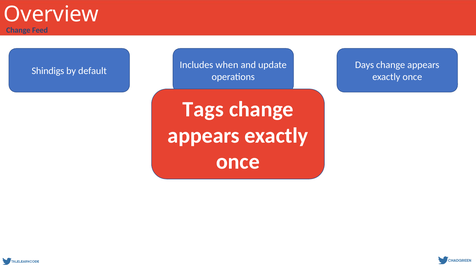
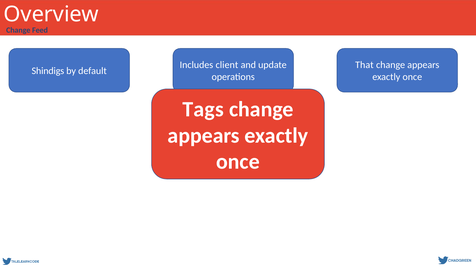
when: when -> client (227, 65)
Days: Days -> That (364, 65)
